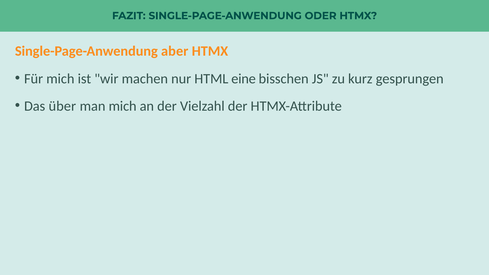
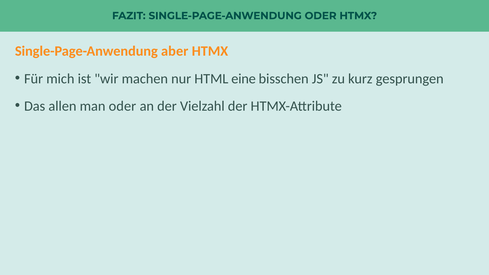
über: über -> allen (62, 106)
man mich: mich -> oder (122, 106)
